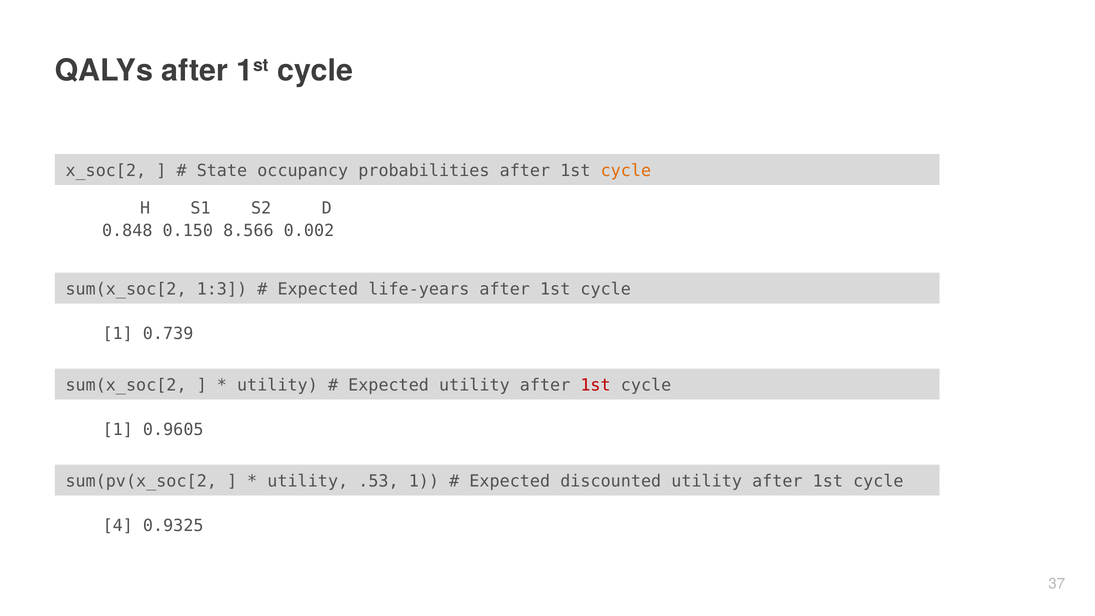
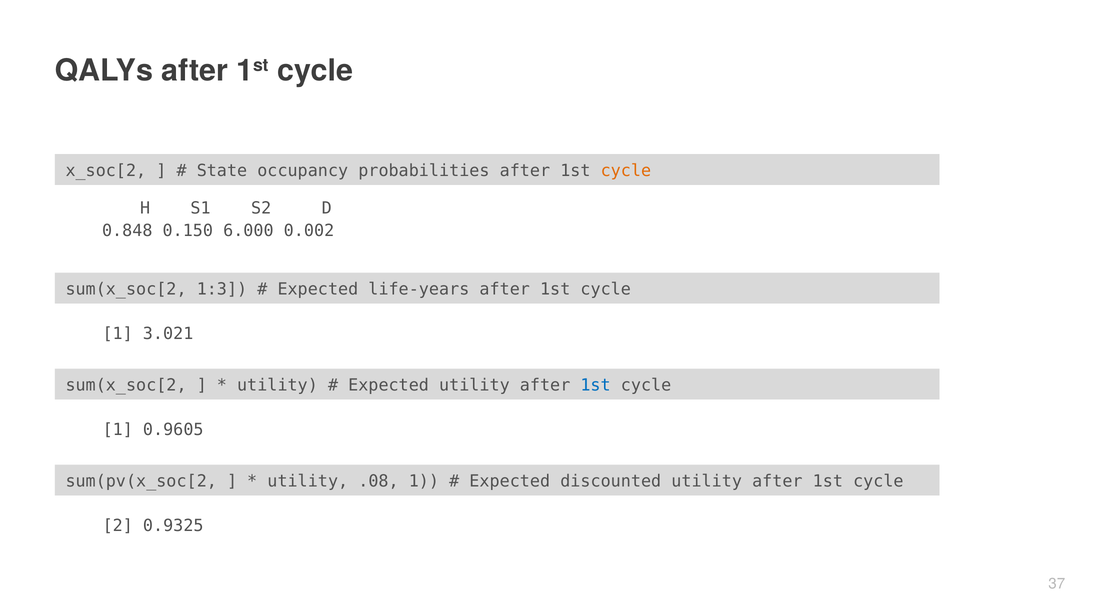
8.566: 8.566 -> 6.000 (248, 231)
0.739: 0.739 -> 3.021 (168, 334)
1st colour: red -> blue (596, 385)
.53: .53 -> .08 (378, 481)
4: 4 -> 2 (118, 526)
